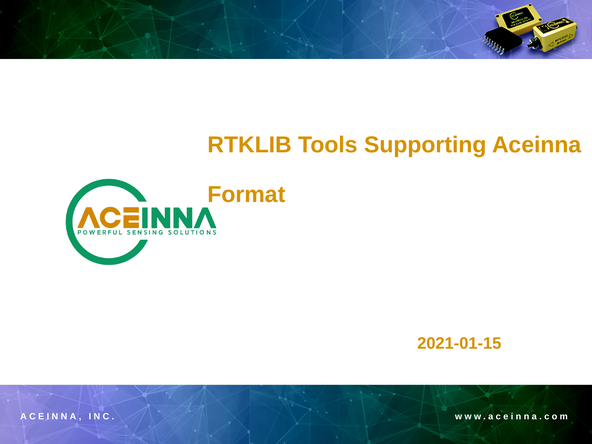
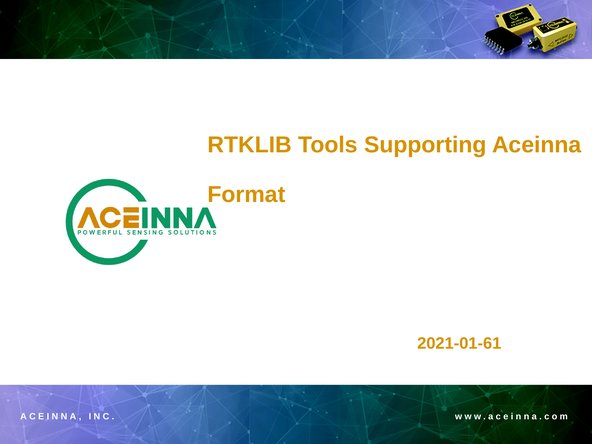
2021-01-15: 2021-01-15 -> 2021-01-61 (459, 344)
